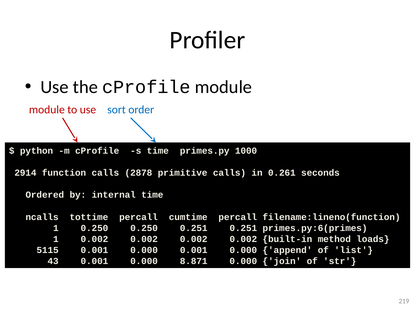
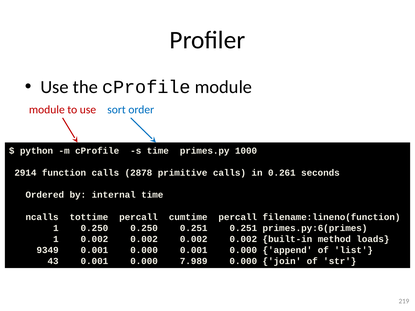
5115: 5115 -> 9349 (48, 250)
8.871: 8.871 -> 7.989 (194, 261)
